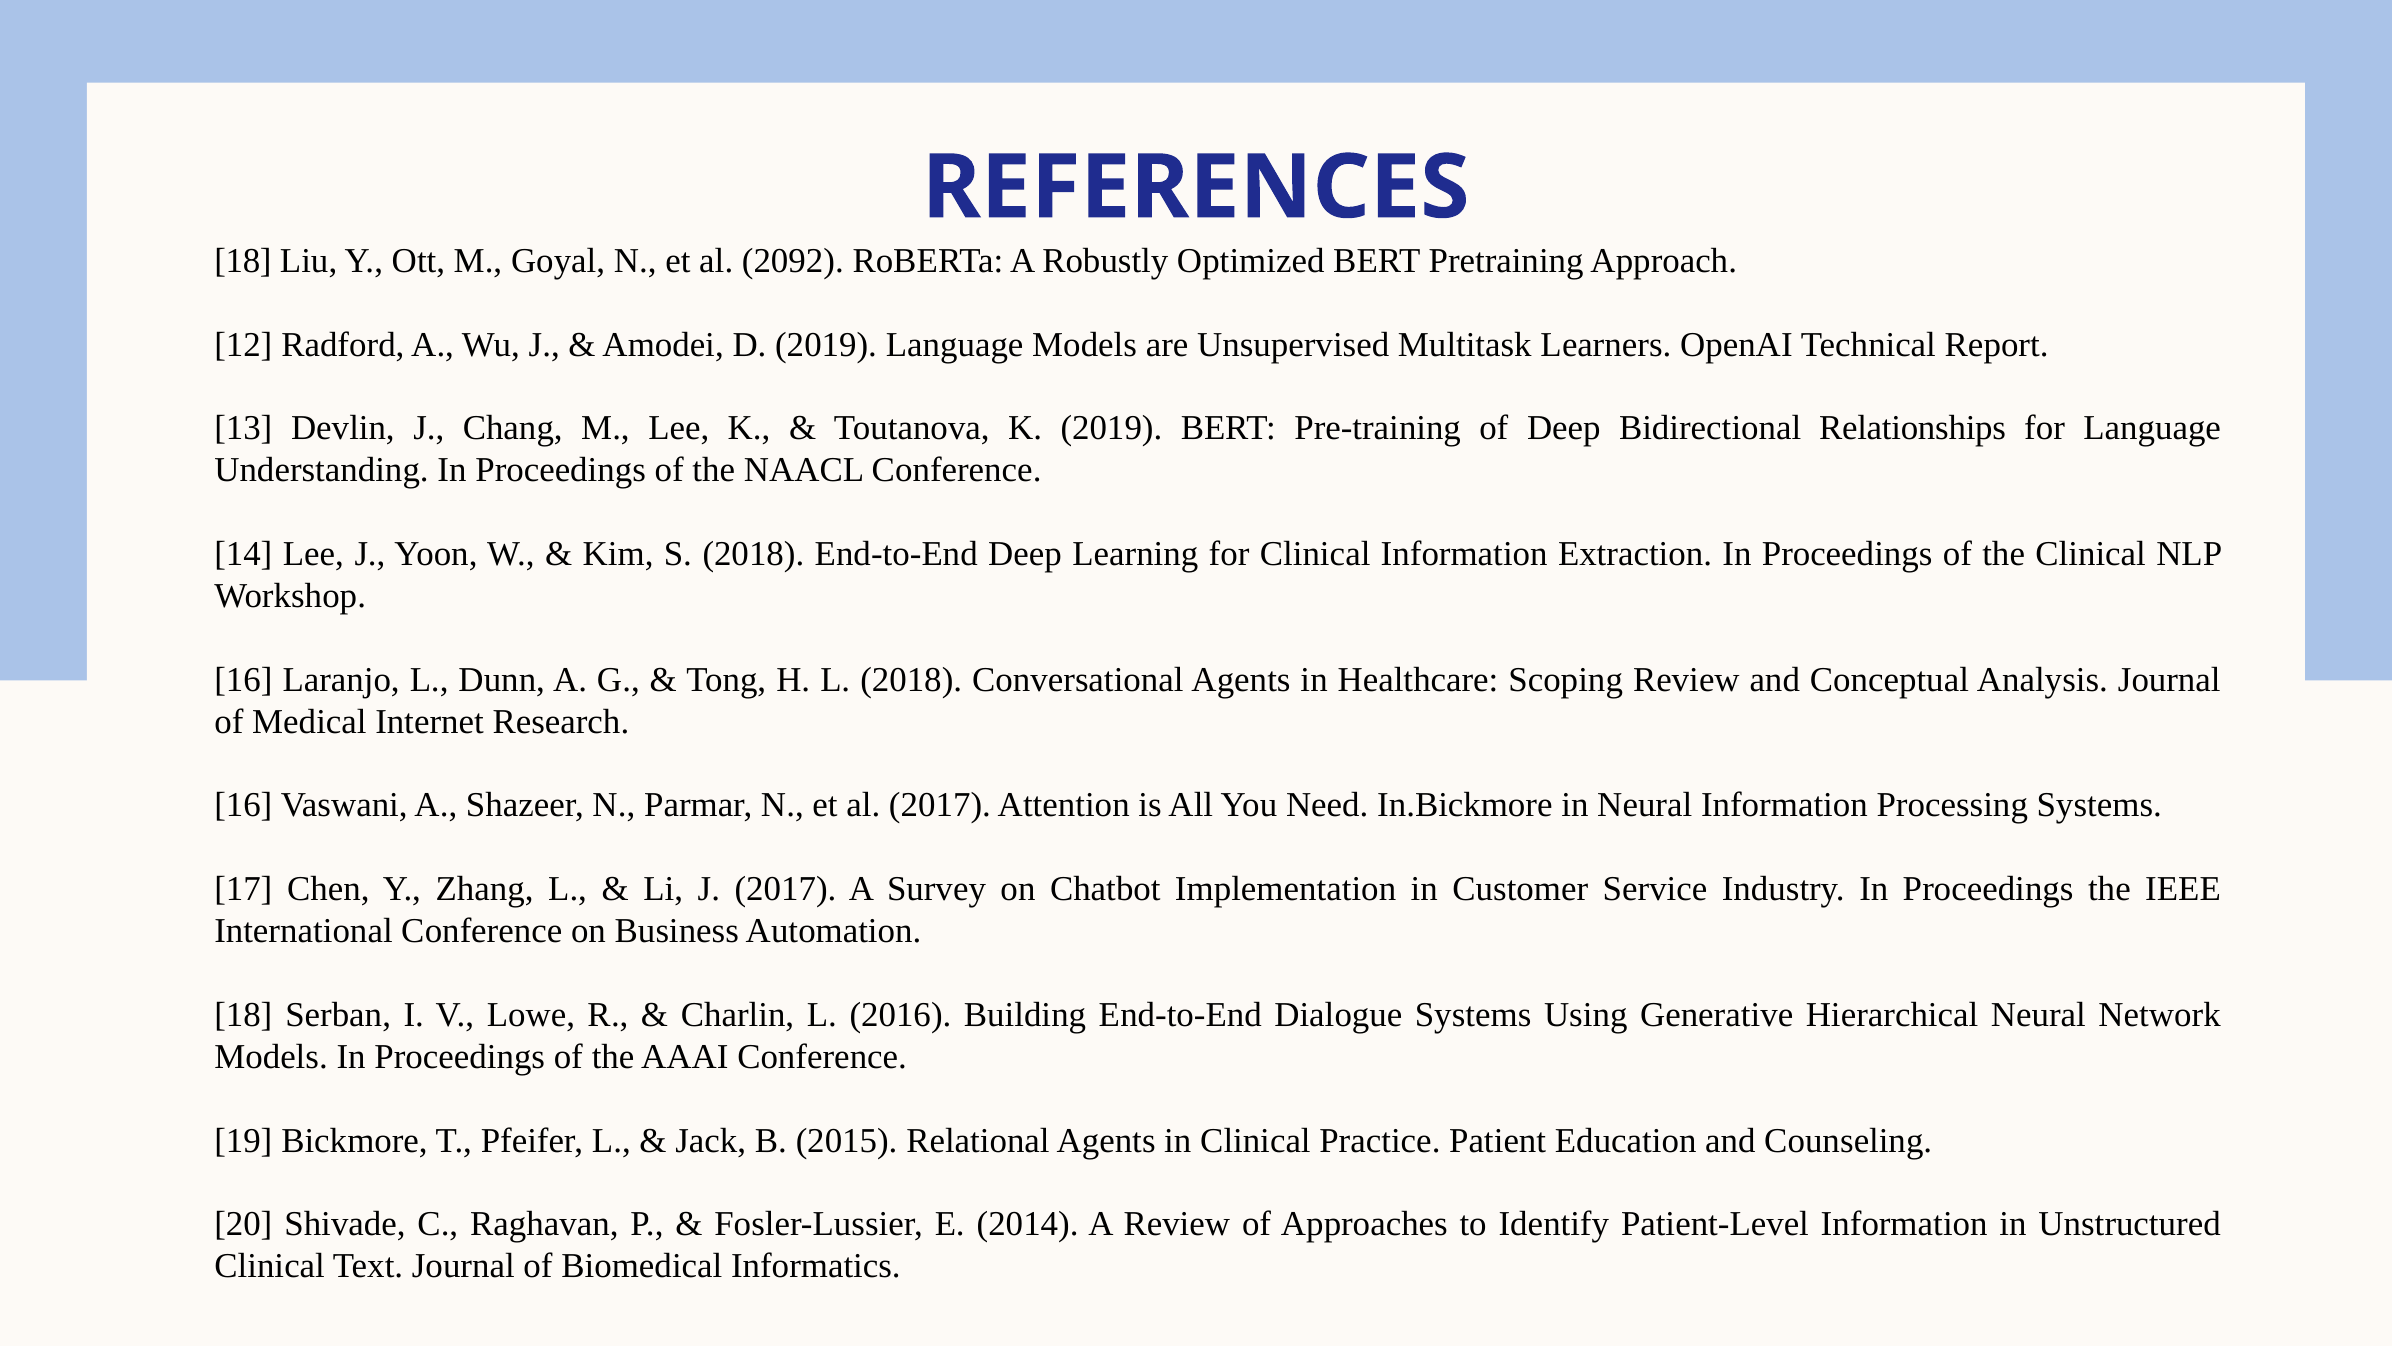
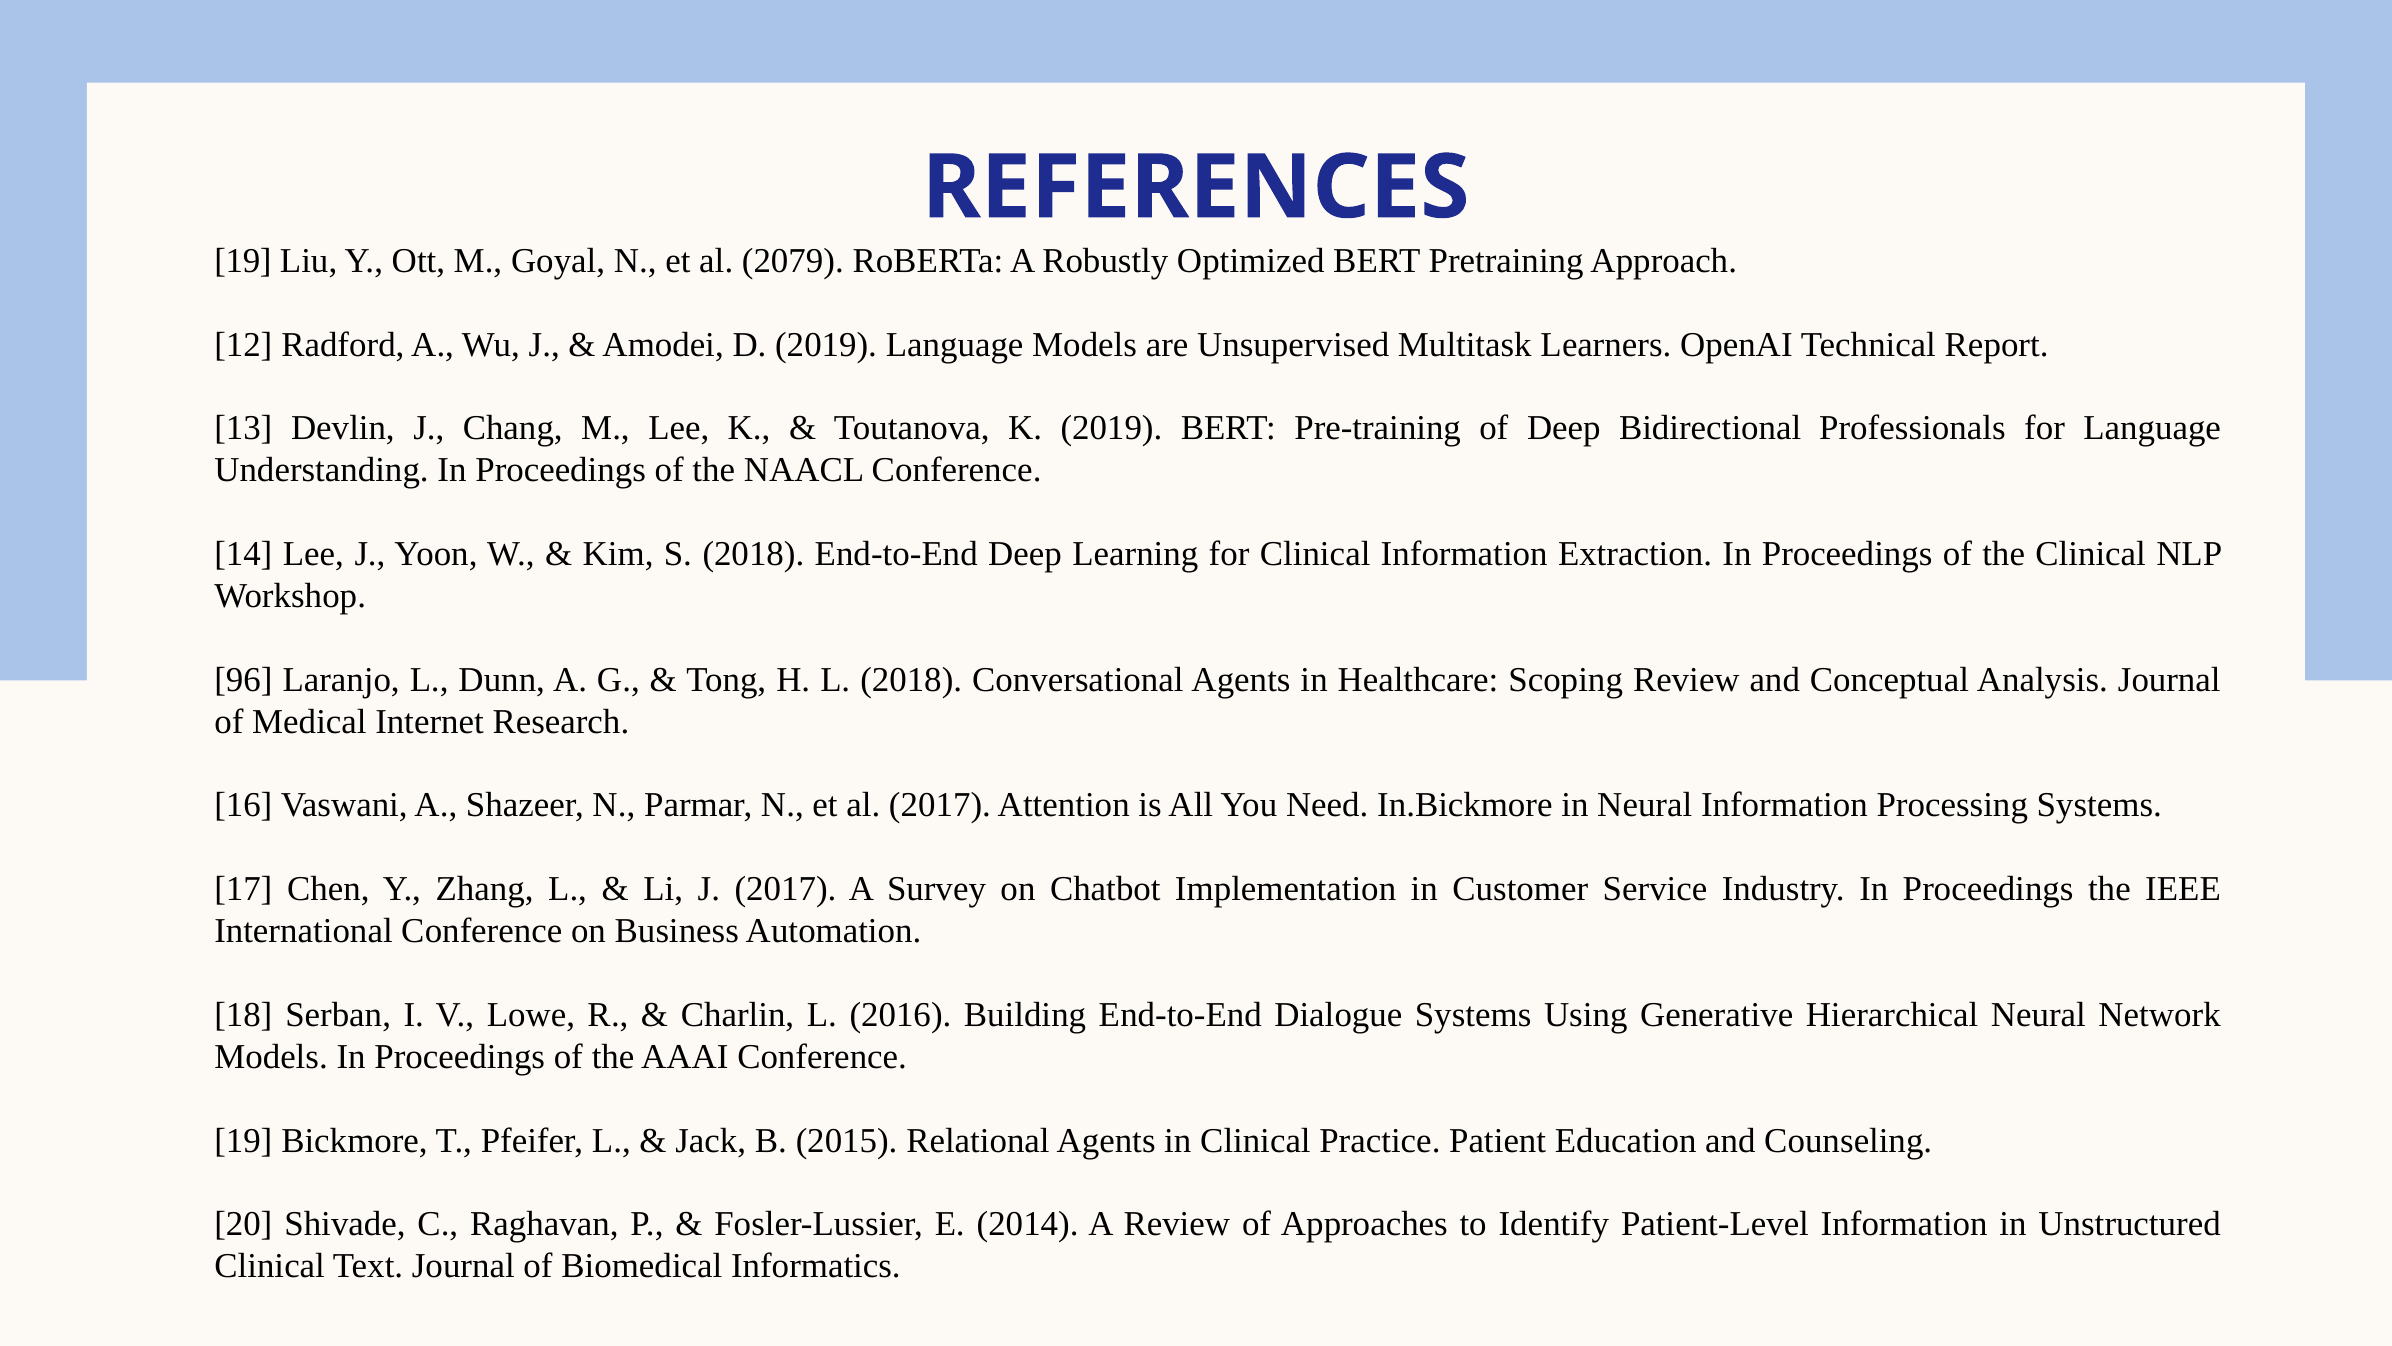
18: 18 -> 19 (243, 261)
2092: 2092 -> 2079 (793, 261)
Relationships: Relationships -> Professionals (1912, 428)
16: 16 -> 96 (243, 680)
